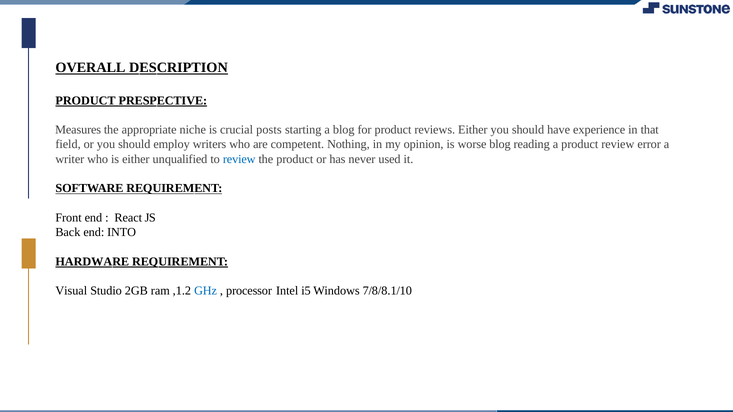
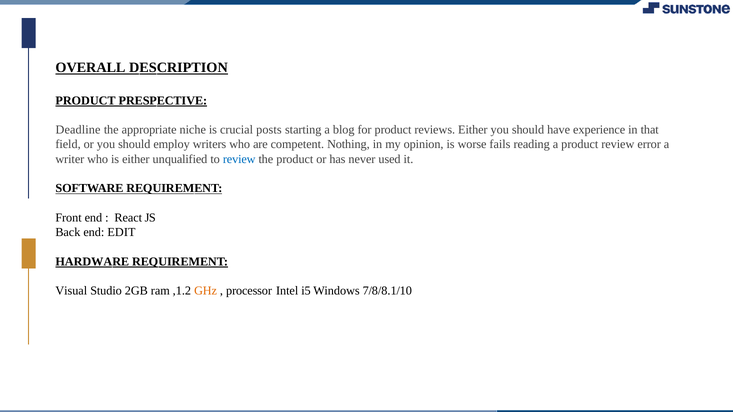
Measures: Measures -> Deadline (78, 130)
worse blog: blog -> fails (500, 145)
INTO: INTO -> EDIT (121, 232)
GHz colour: blue -> orange (206, 291)
